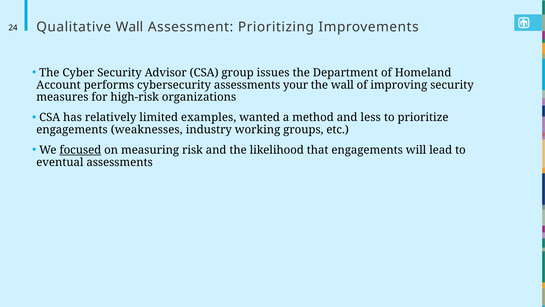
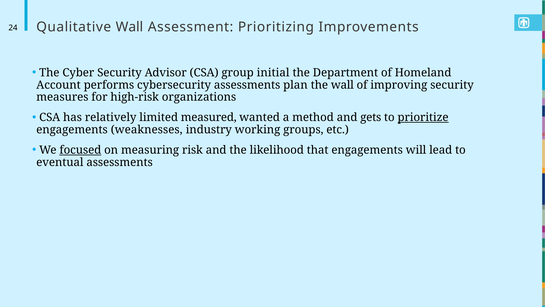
issues: issues -> initial (273, 73)
your: your -> plan (295, 85)
examples: examples -> measured (209, 117)
less: less -> gets (371, 117)
prioritize underline: none -> present (423, 117)
